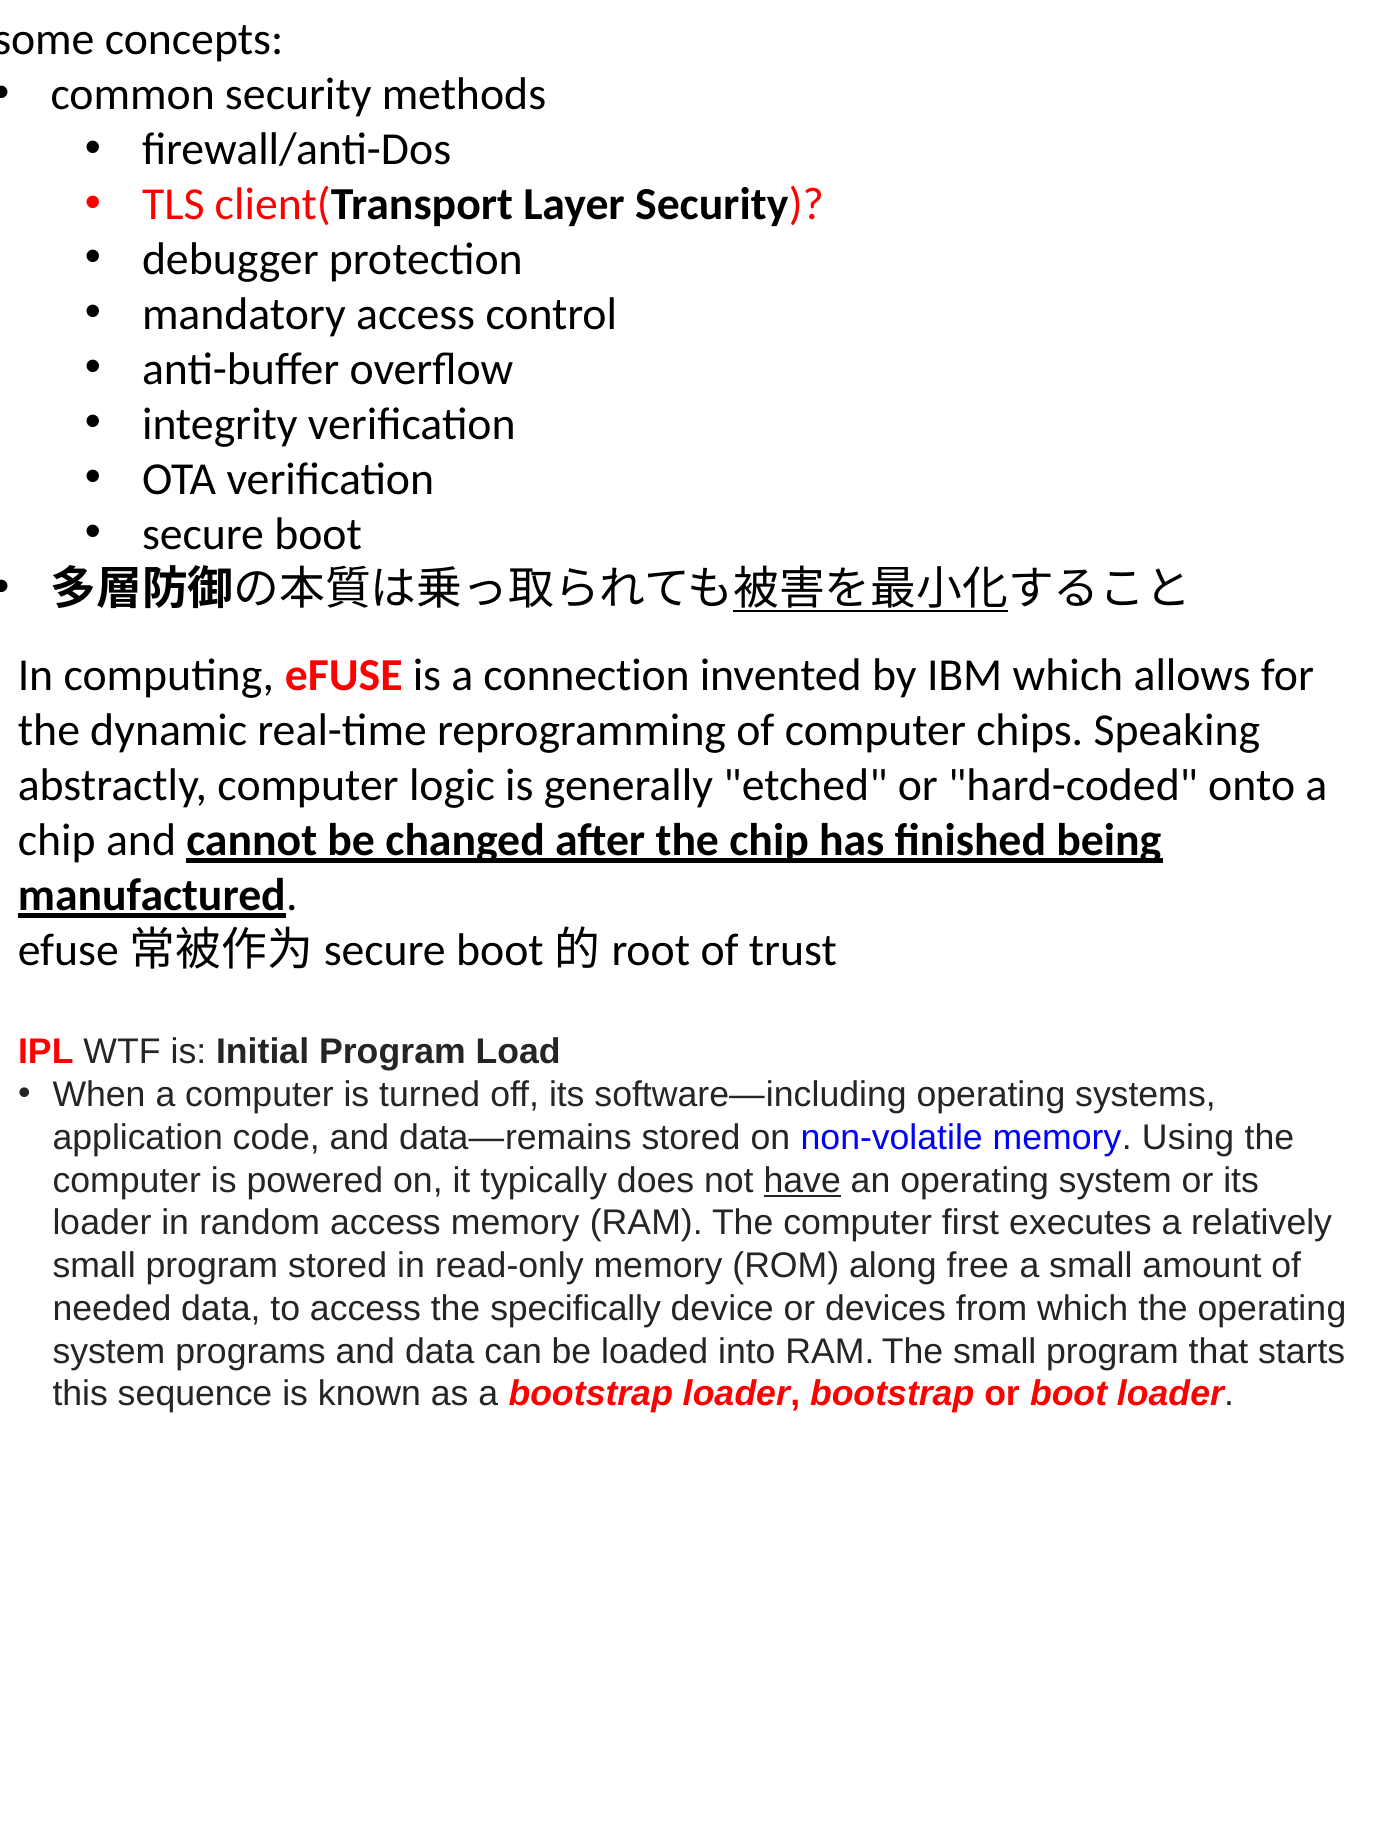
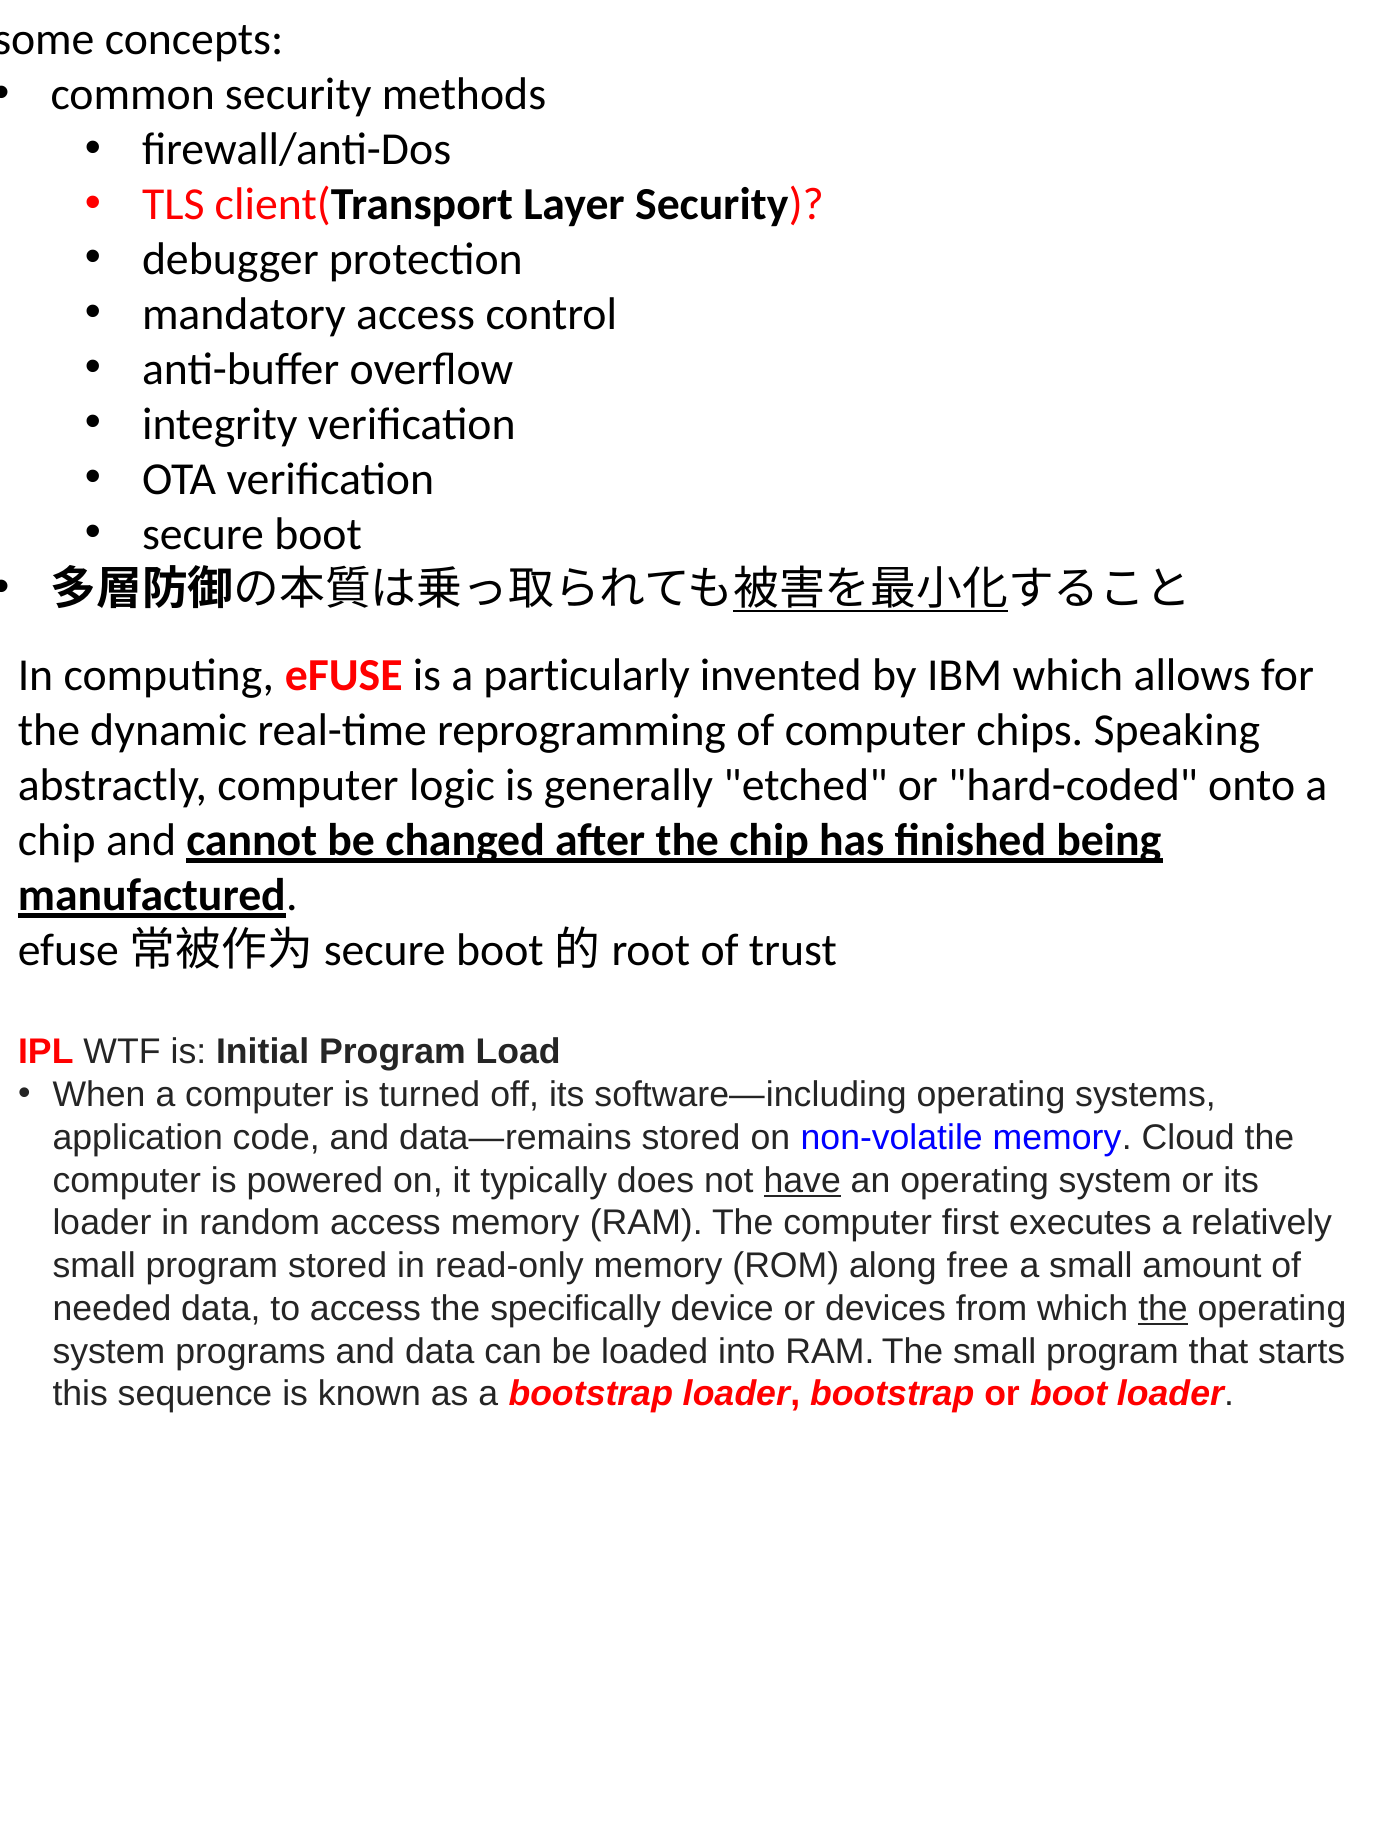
connection: connection -> particularly (587, 675)
Using: Using -> Cloud (1188, 1137)
the underline: none -> present (1163, 1308)
